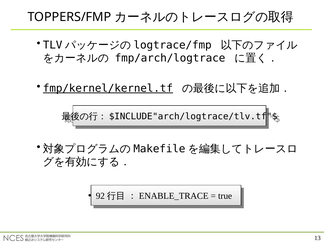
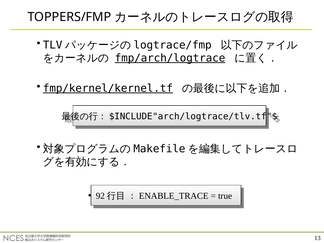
fmp/arch/logtrace underline: none -> present (170, 58)
